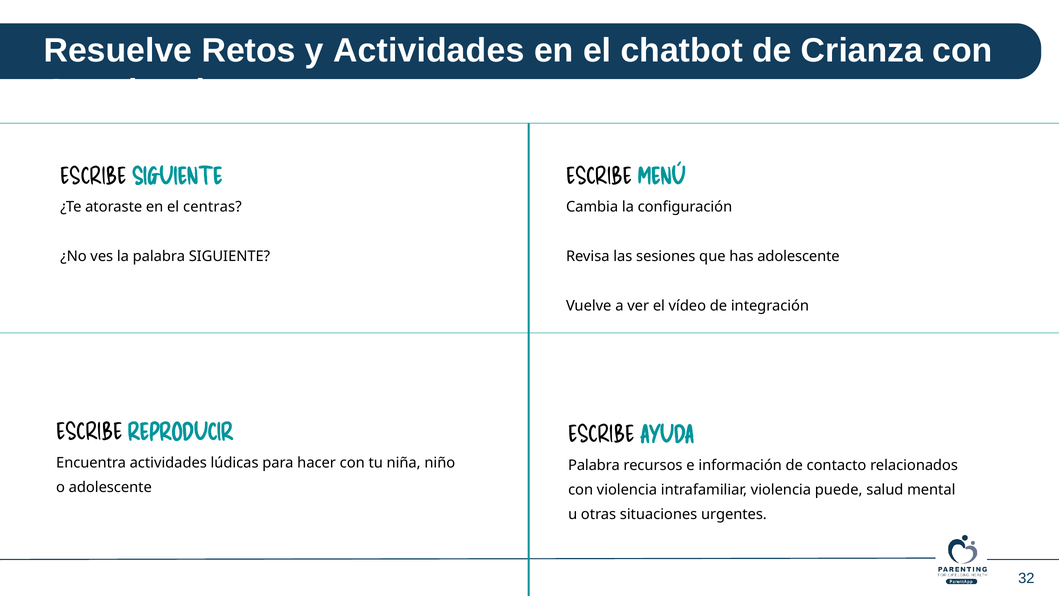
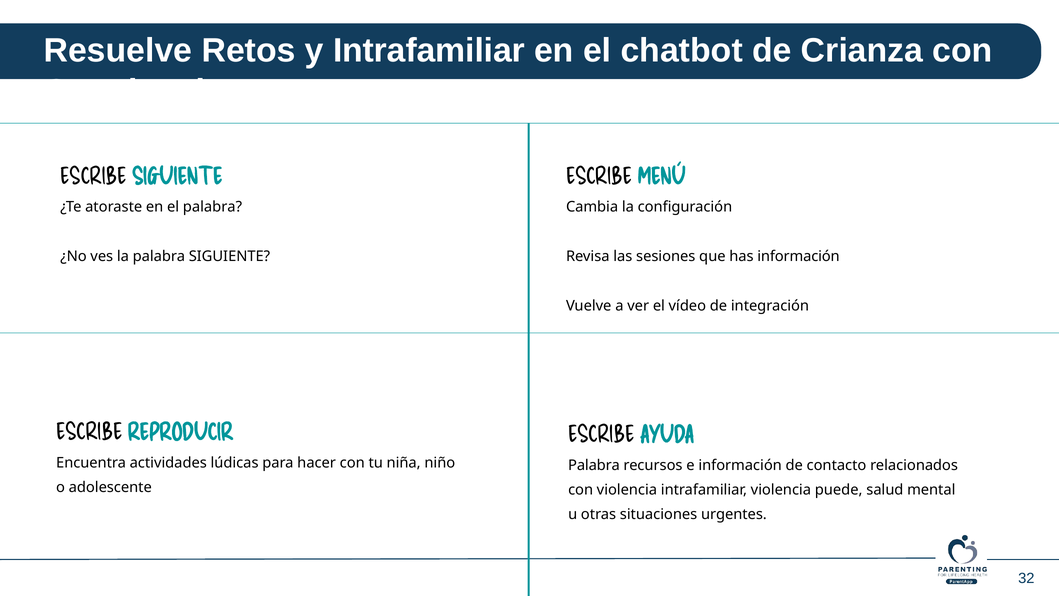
y Actividades: Actividades -> Intrafamiliar (429, 51)
el centras: centras -> palabra (212, 207)
has adolescente: adolescente -> información (799, 256)
